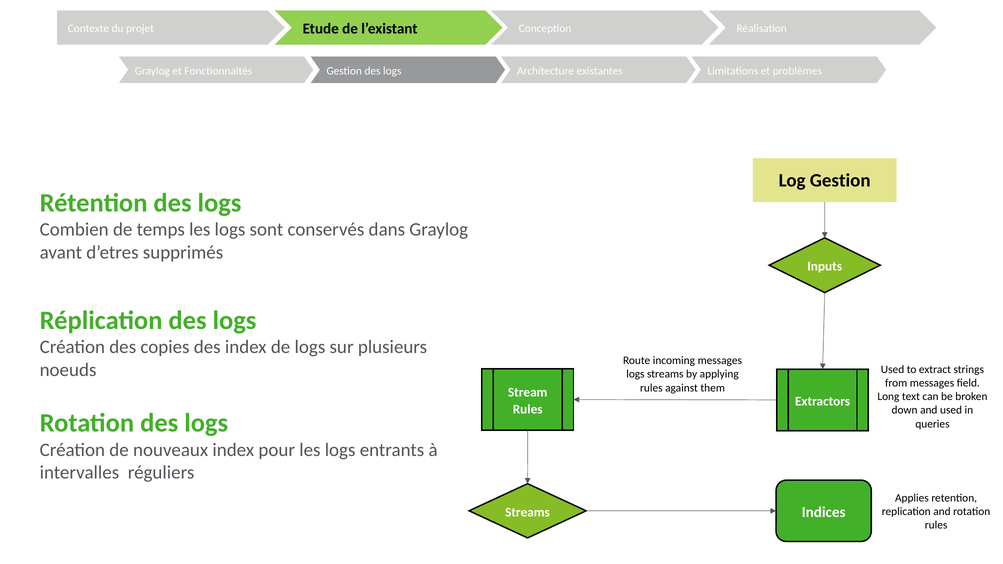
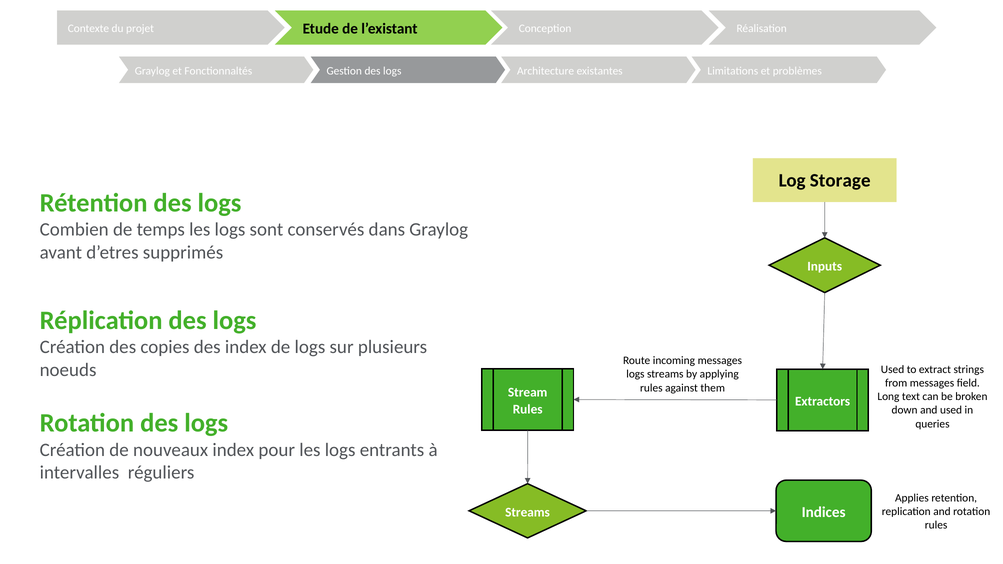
Log Gestion: Gestion -> Storage (840, 180)
